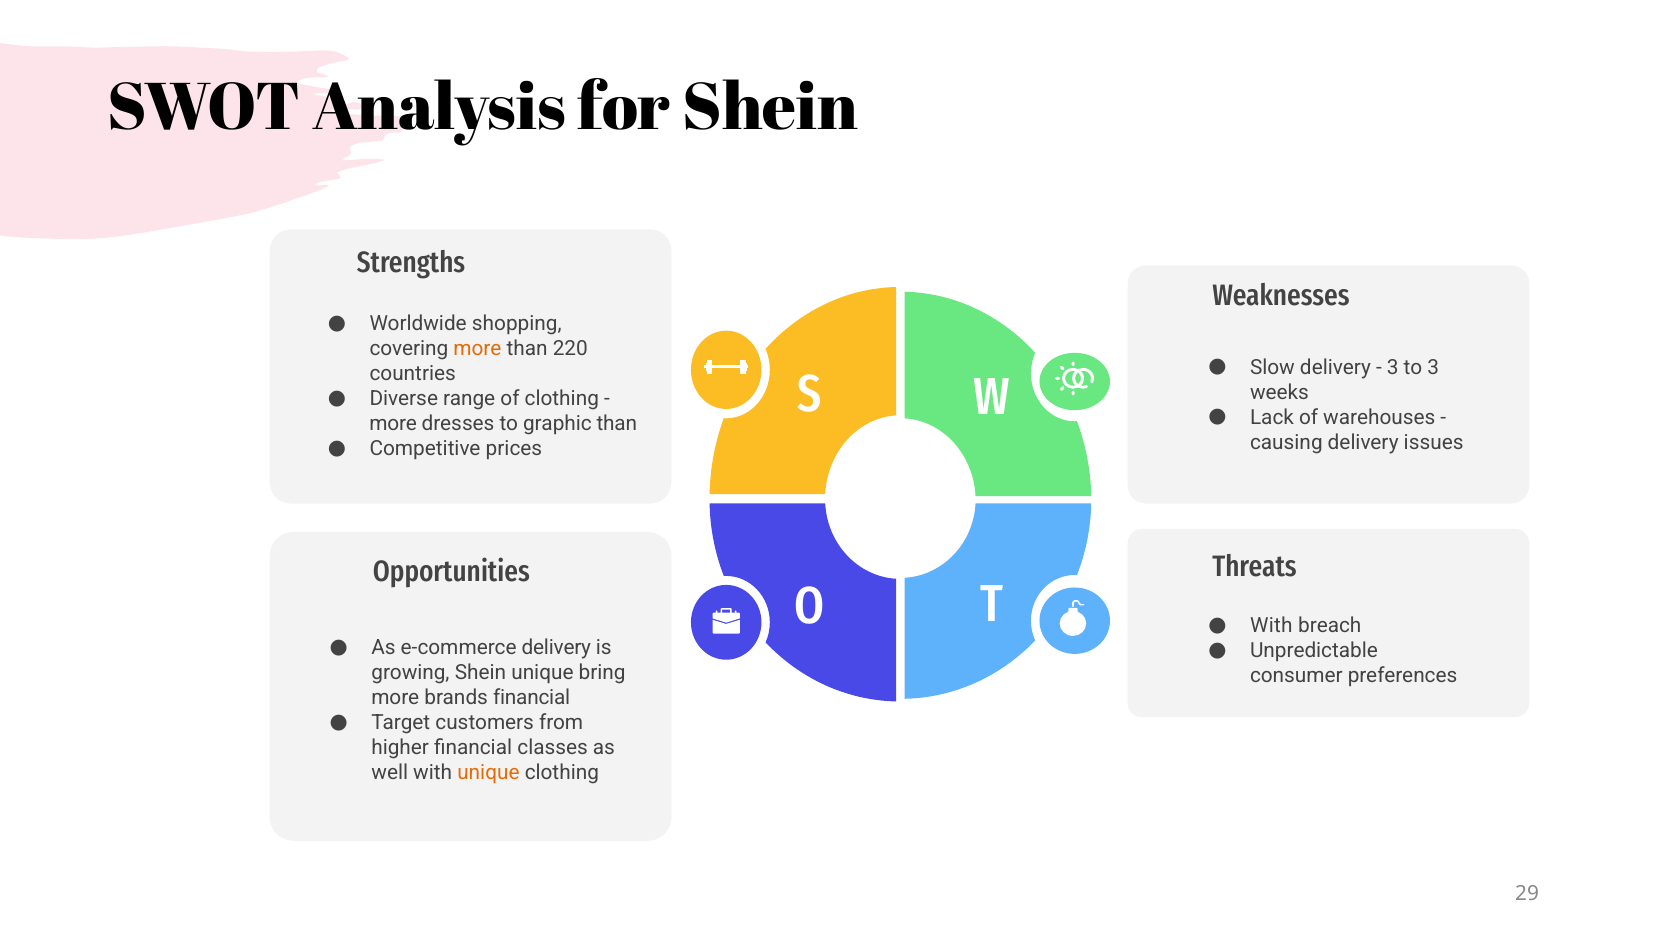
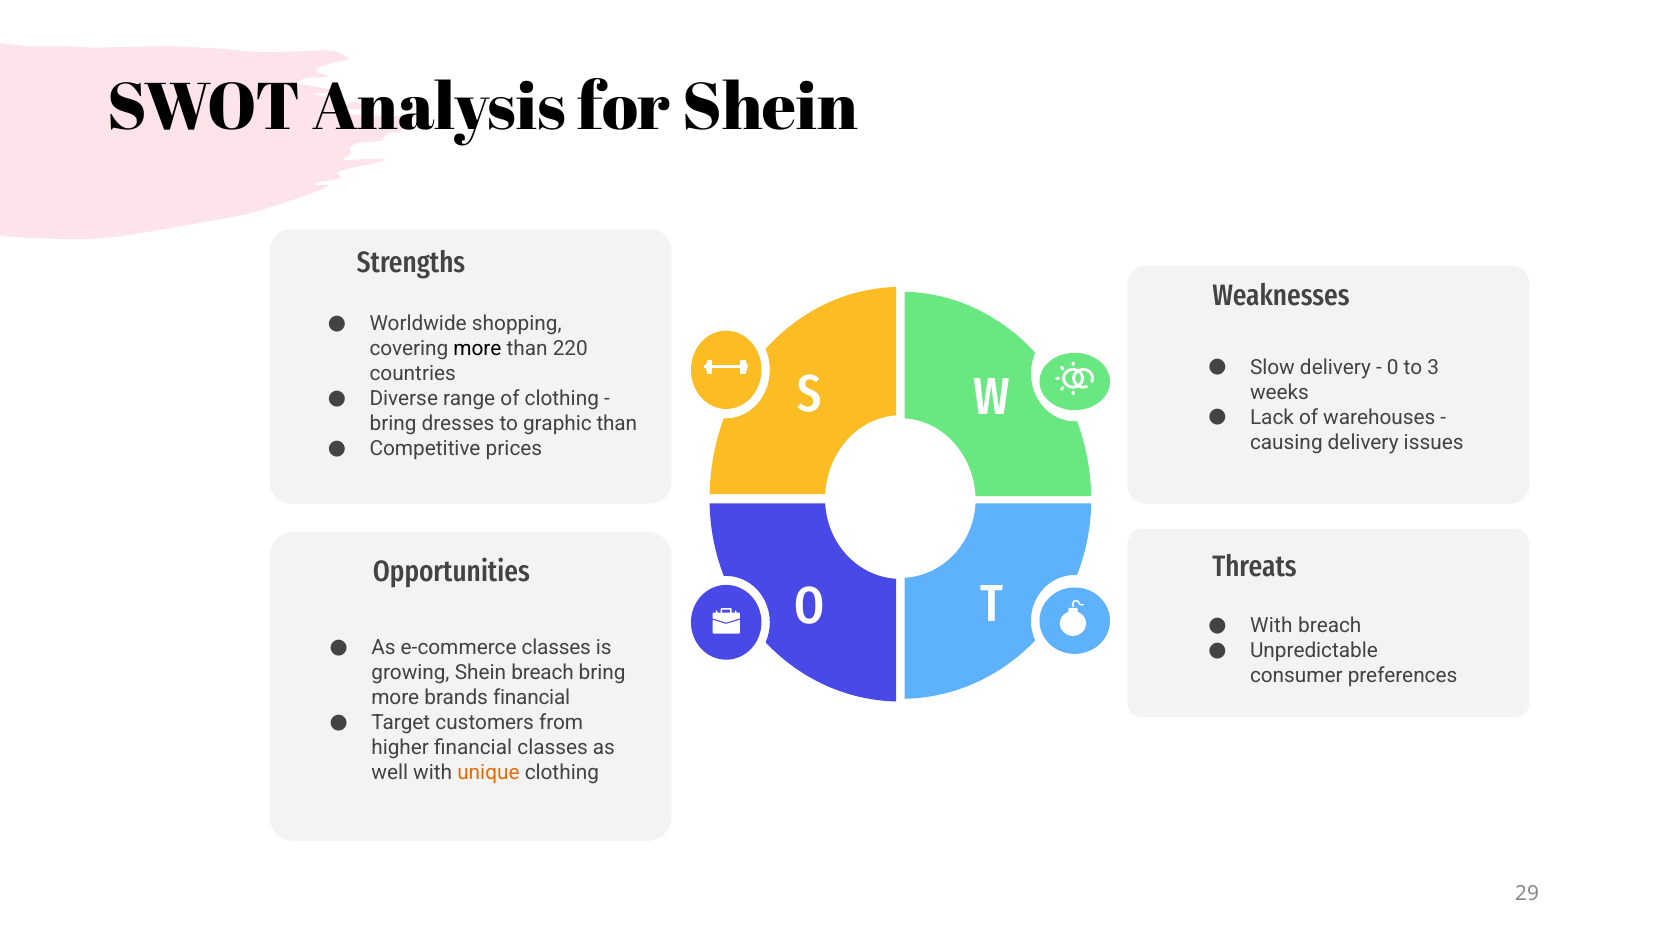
more colour: orange -> black (477, 349)
3: 3 -> 0 (1393, 367)
more: more -> bring (393, 424)
e-commerce delivery: delivery -> classes (556, 648)
Shein unique: unique -> breach (543, 673)
